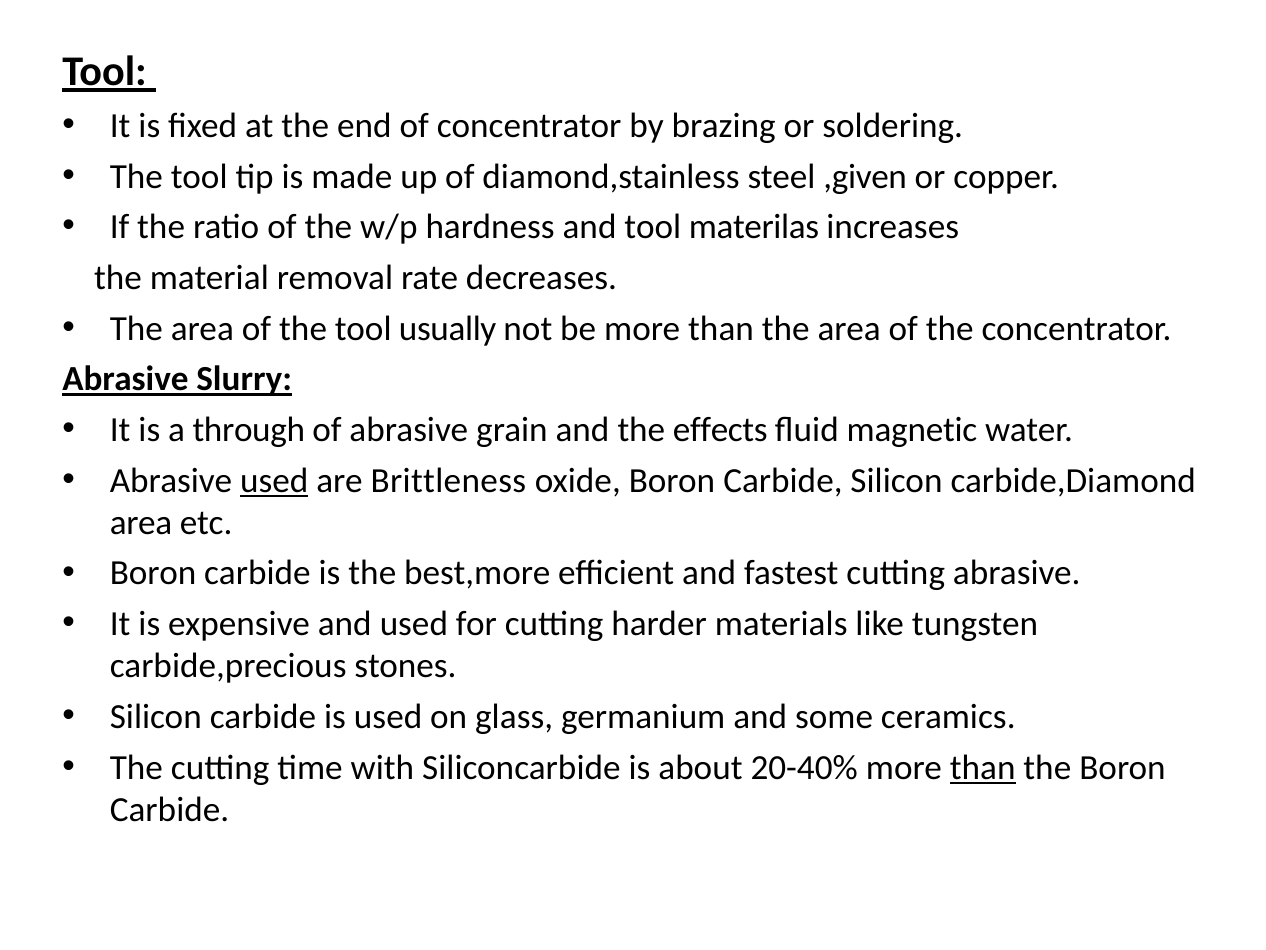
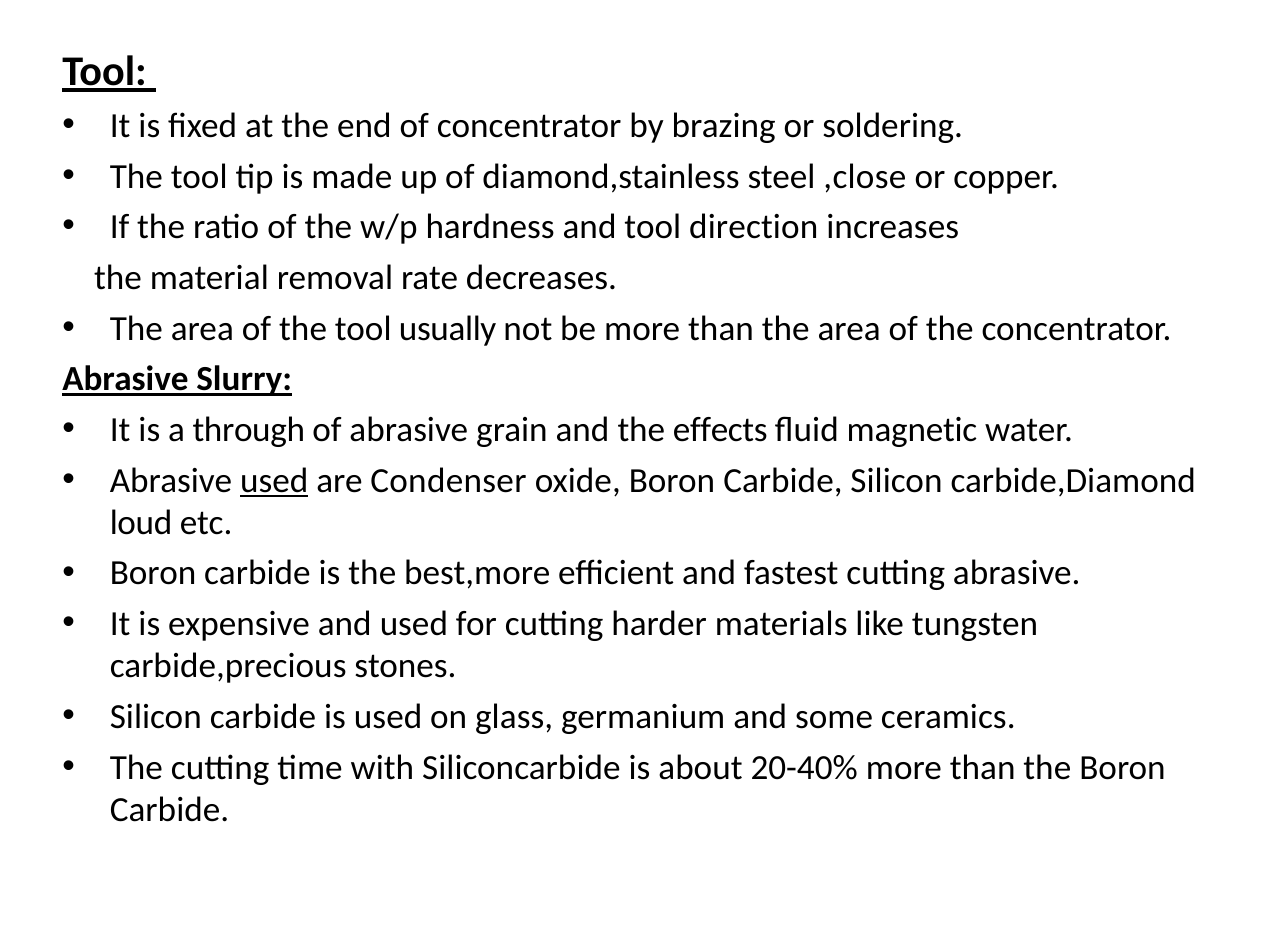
,given: ,given -> ,close (865, 176)
materilas: materilas -> direction (754, 227)
Brittleness: Brittleness -> Condenser (448, 480)
area: area -> loud (141, 522)
than underline: present -> none (983, 767)
